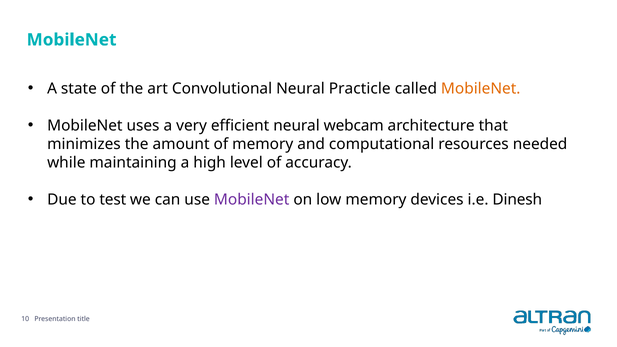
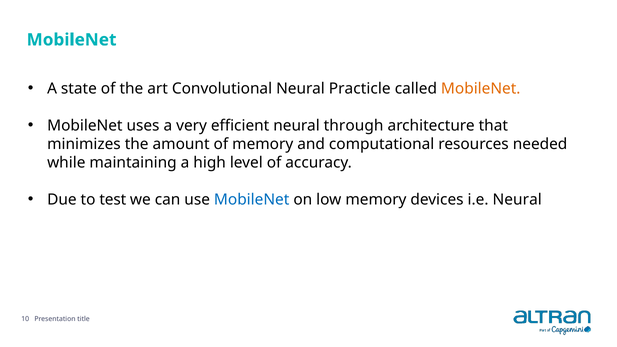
webcam: webcam -> through (354, 126)
MobileNet colour: purple -> blue (252, 200)
i.e Dinesh: Dinesh -> Neural (517, 200)
